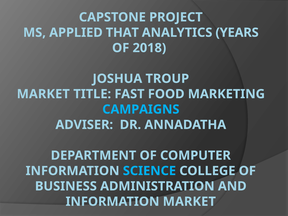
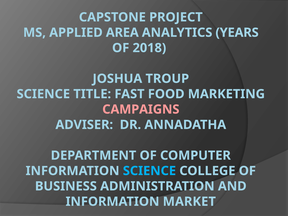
THAT: THAT -> AREA (122, 33)
MARKET: MARKET -> SCIENCE (43, 94)
CAMPAIGNS colour: light blue -> pink (141, 109)
